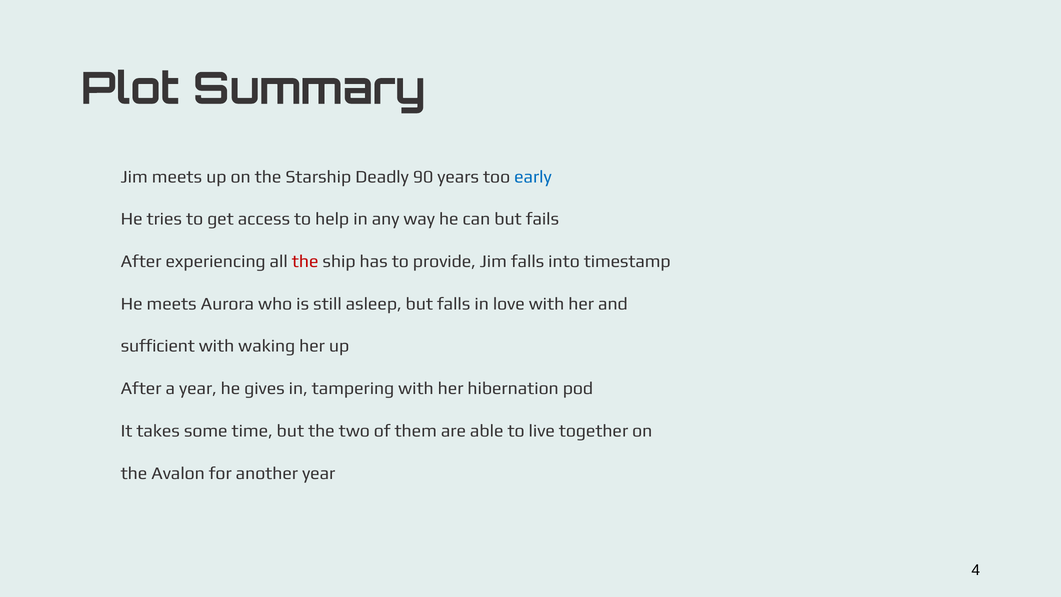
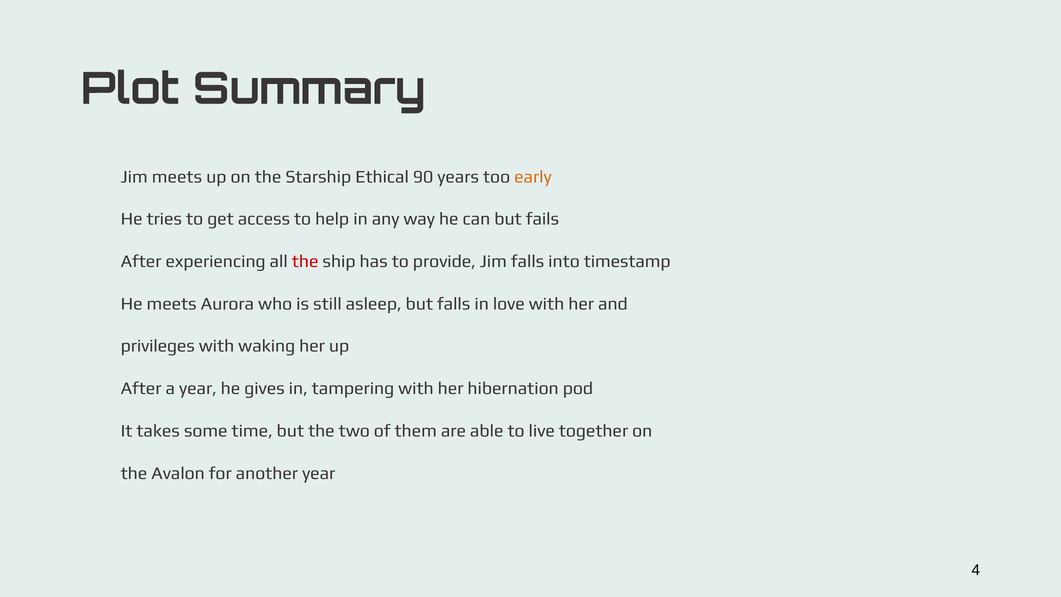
Deadly: Deadly -> Ethical (382, 177)
early colour: blue -> orange (533, 177)
sufficient: sufficient -> privileges (158, 346)
